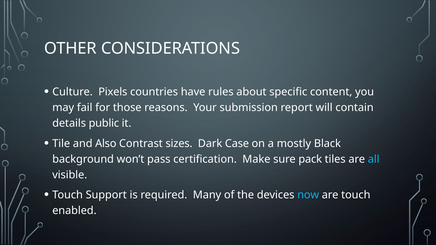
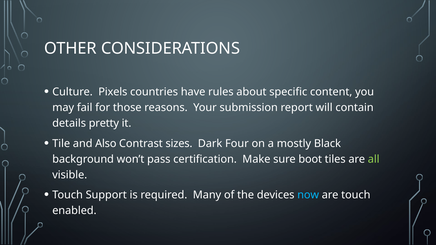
public: public -> pretty (104, 123)
Case: Case -> Four (237, 144)
pack: pack -> boot (310, 159)
all colour: light blue -> light green (374, 159)
